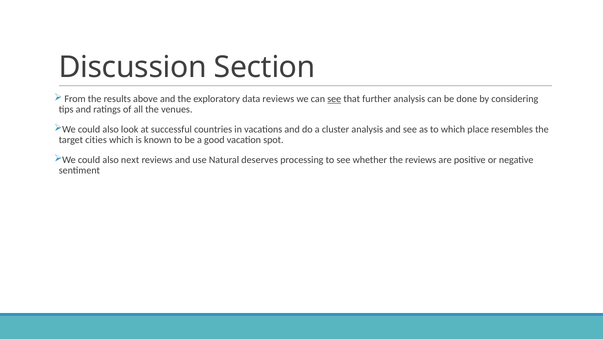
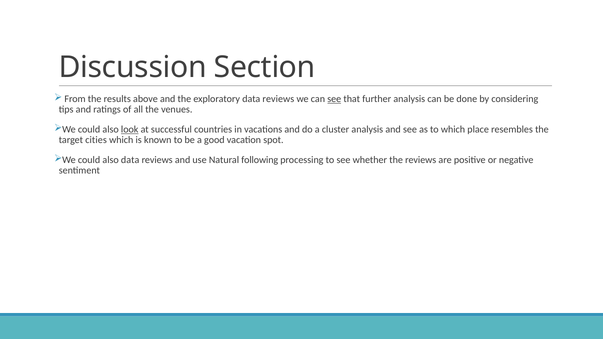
look underline: none -> present (130, 129)
also next: next -> data (130, 160)
deserves: deserves -> following (260, 160)
